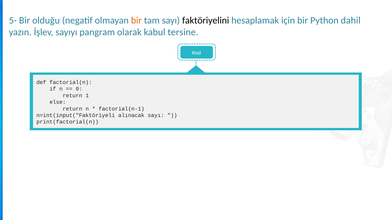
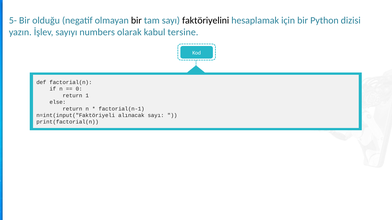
bir colour: orange -> black (136, 21)
dahil: dahil -> dizisi (351, 21)
pangram: pangram -> numbers (97, 32)
